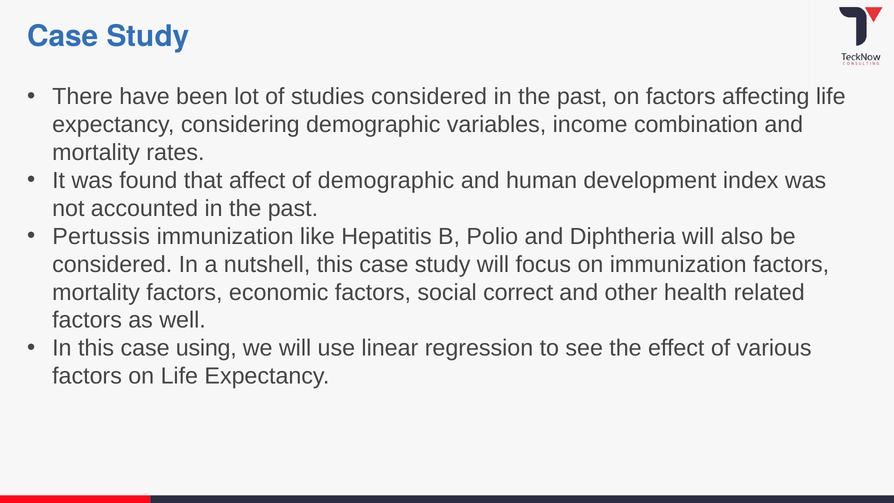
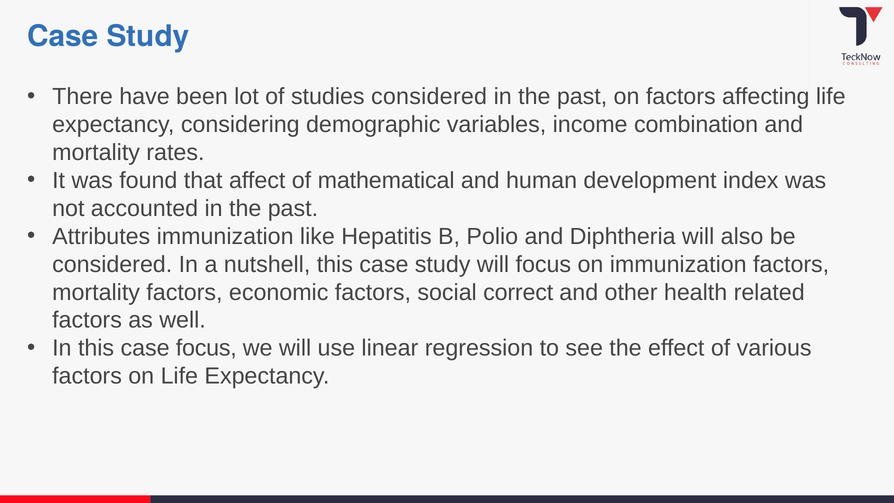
of demographic: demographic -> mathematical (386, 181)
Pertussis: Pertussis -> Attributes (101, 236)
case using: using -> focus (206, 348)
